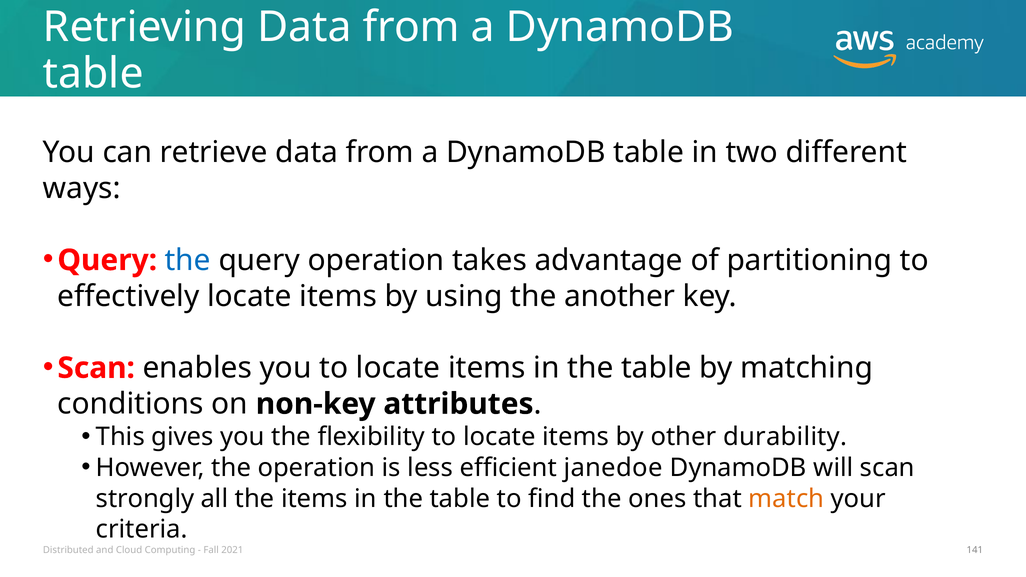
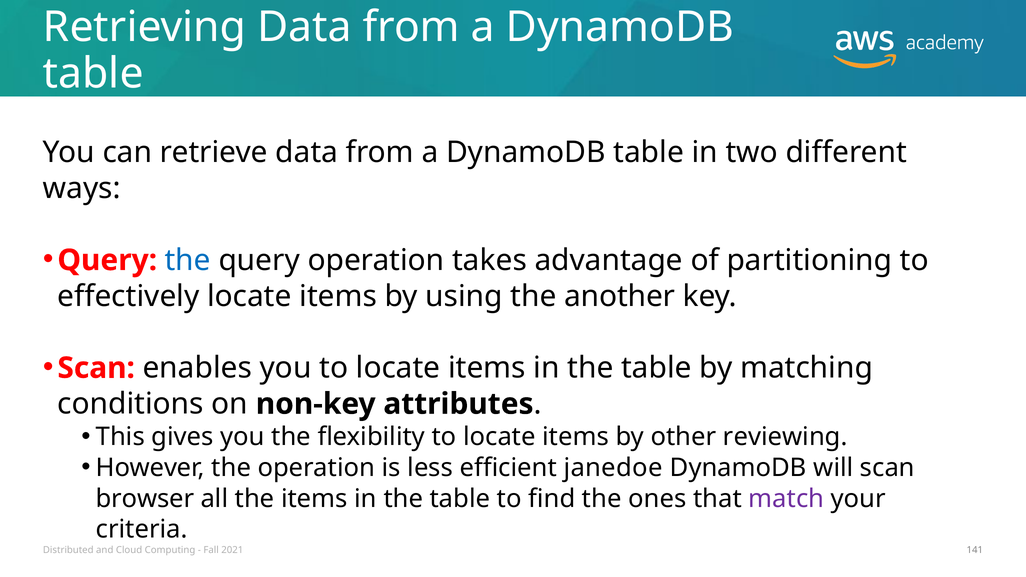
durability: durability -> reviewing (785, 437)
strongly: strongly -> browser (145, 499)
match colour: orange -> purple (786, 499)
